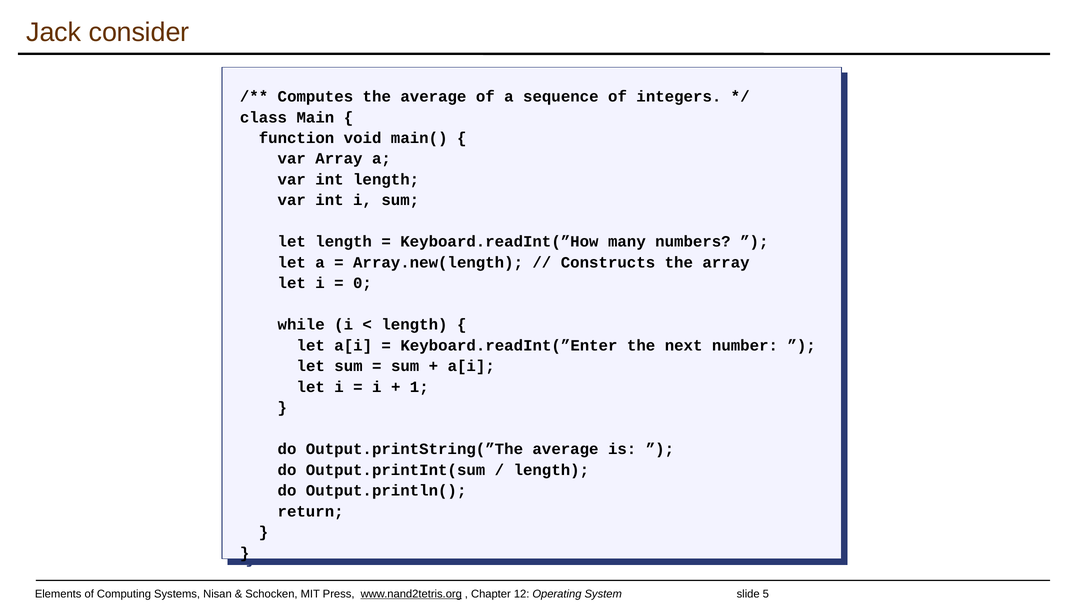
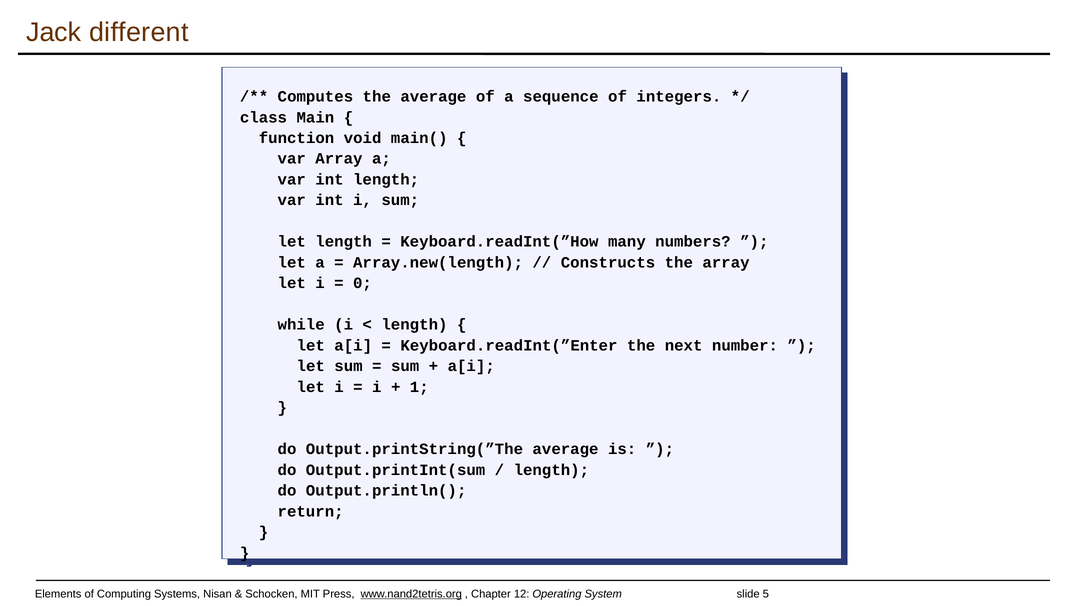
consider: consider -> different (139, 32)
